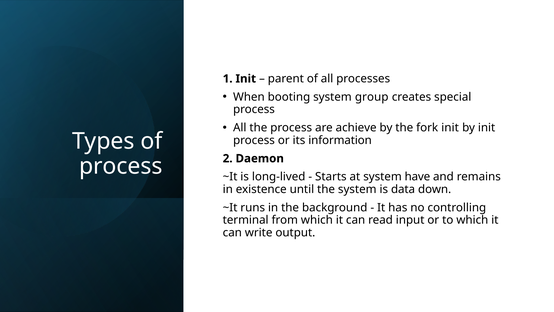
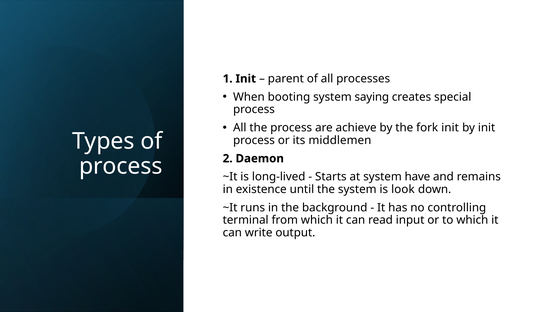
group: group -> saying (372, 97)
information: information -> middlemen (340, 140)
data: data -> look (403, 189)
